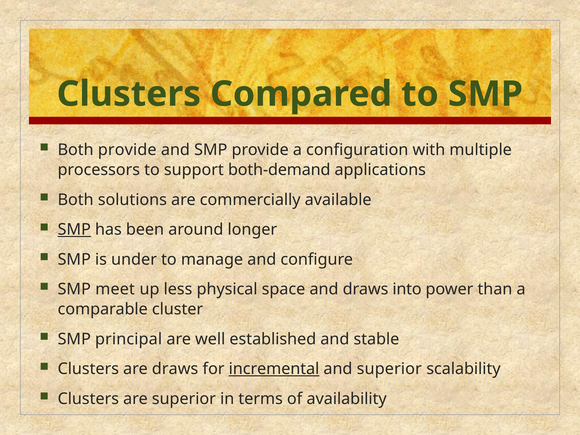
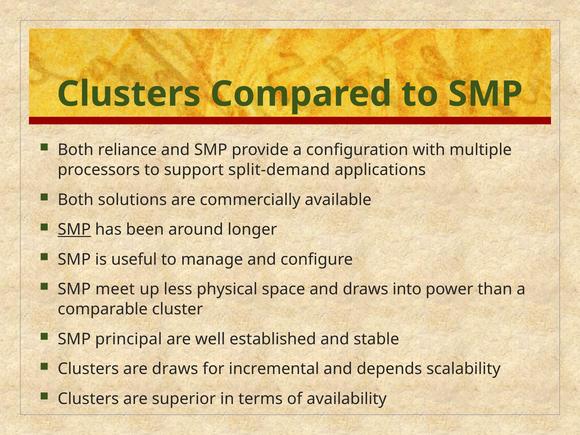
Both provide: provide -> reliance (127, 150)
both-demand: both-demand -> split-demand (279, 170)
under: under -> useful (134, 259)
incremental underline: present -> none (274, 369)
and superior: superior -> depends (389, 369)
